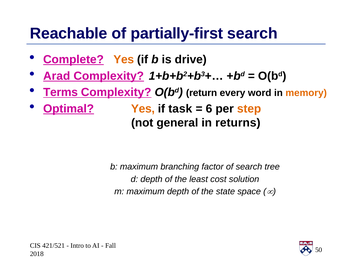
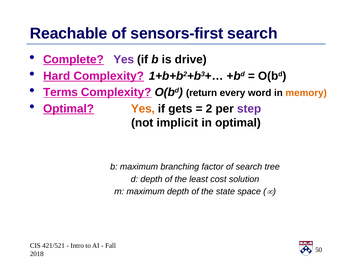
partially-first: partially-first -> sensors-first (177, 33)
Yes colour: orange -> purple (124, 60)
Arad: Arad -> Hard (57, 76)
task: task -> gets (180, 109)
6: 6 -> 2 (209, 109)
step colour: orange -> purple (249, 109)
general: general -> implicit (177, 123)
in returns: returns -> optimal (238, 123)
